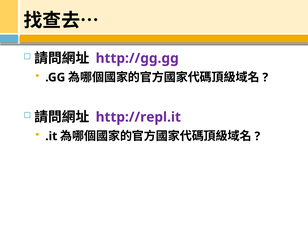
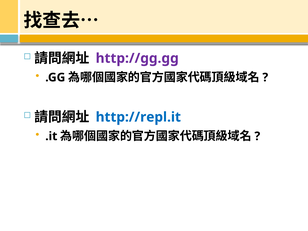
http://repl.it colour: purple -> blue (138, 117)
